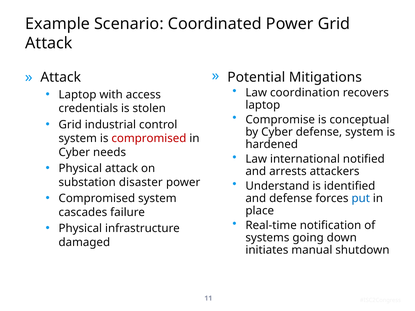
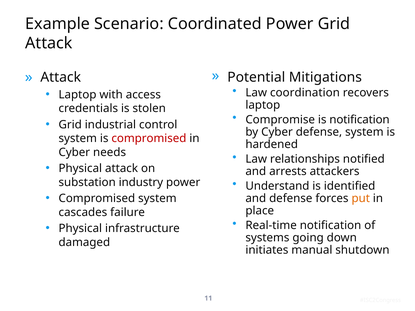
is conceptual: conceptual -> notification (359, 120)
international: international -> relationships (305, 159)
disaster: disaster -> industry (141, 182)
put colour: blue -> orange (361, 199)
